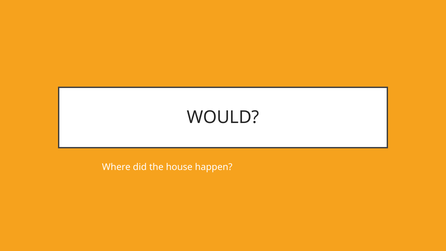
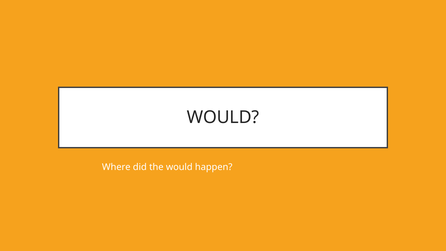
the house: house -> would (179, 167)
